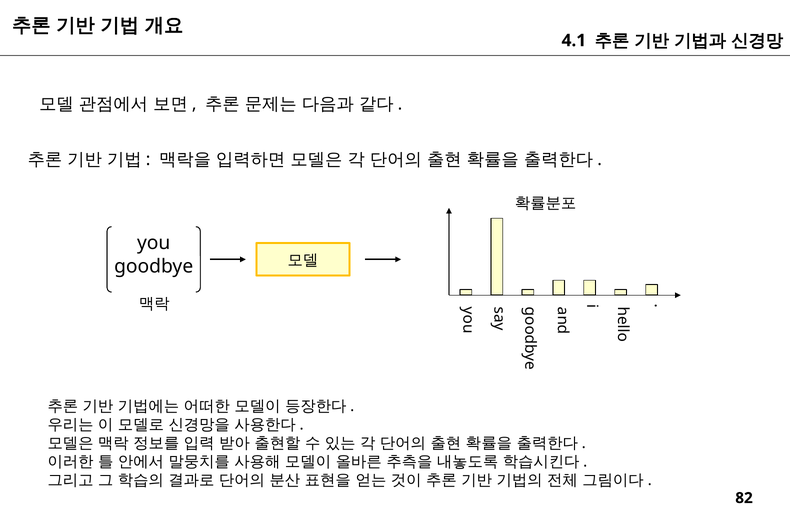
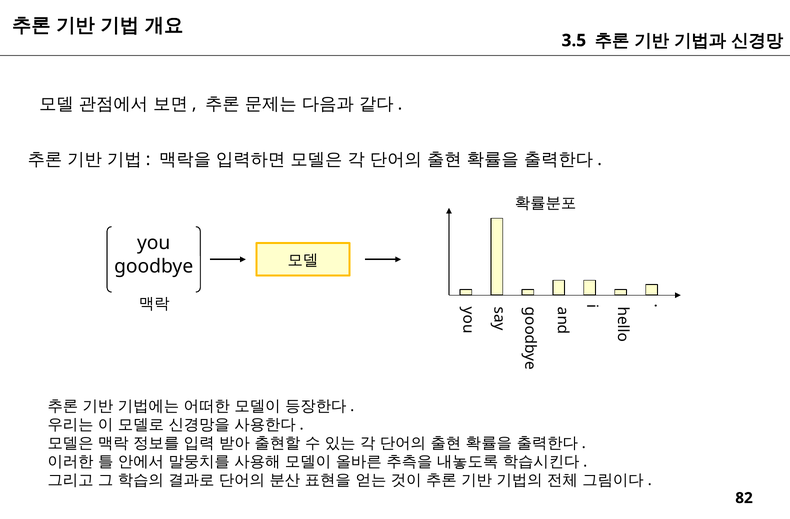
4.1: 4.1 -> 3.5 (574, 40)
